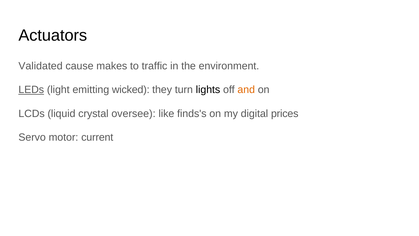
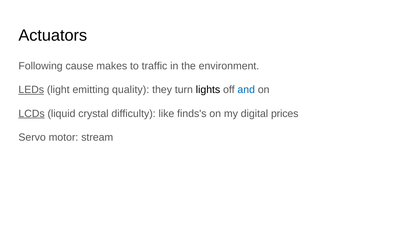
Validated: Validated -> Following (41, 66)
wicked: wicked -> quality (131, 90)
and colour: orange -> blue (246, 90)
LCDs underline: none -> present (32, 113)
oversee: oversee -> difficulty (134, 113)
current: current -> stream (97, 137)
